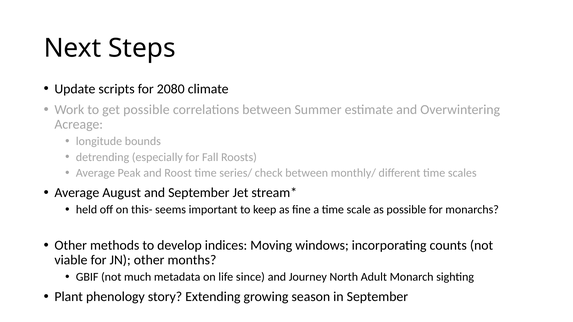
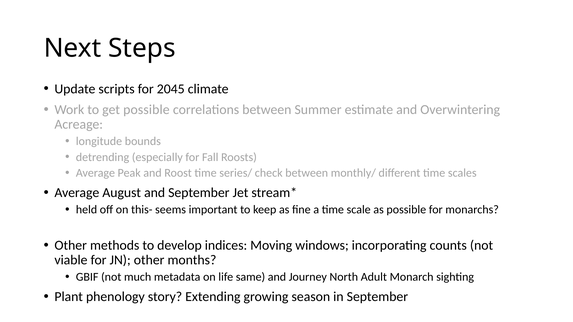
2080: 2080 -> 2045 (171, 89)
since: since -> same (250, 277)
